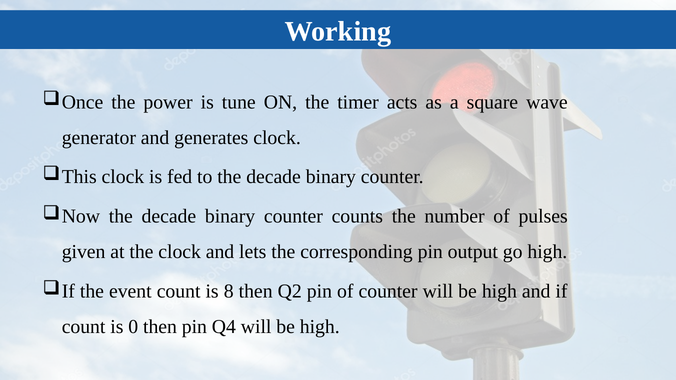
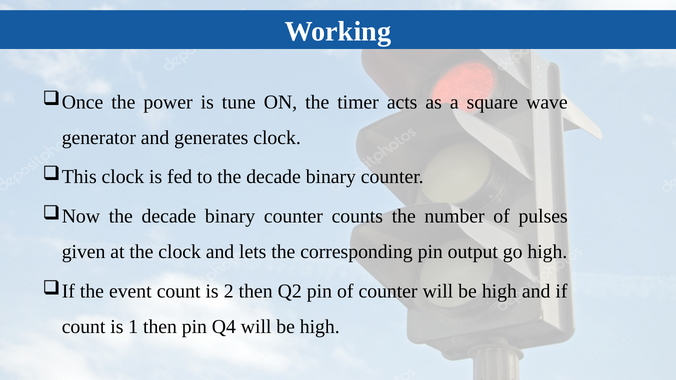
8: 8 -> 2 (229, 292)
0: 0 -> 1 (133, 327)
